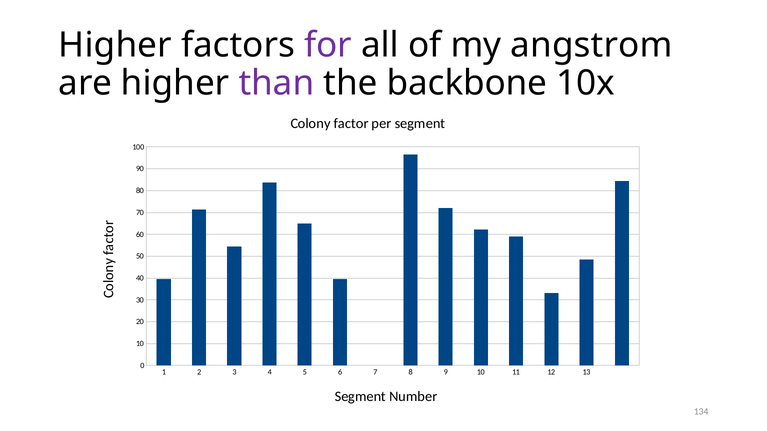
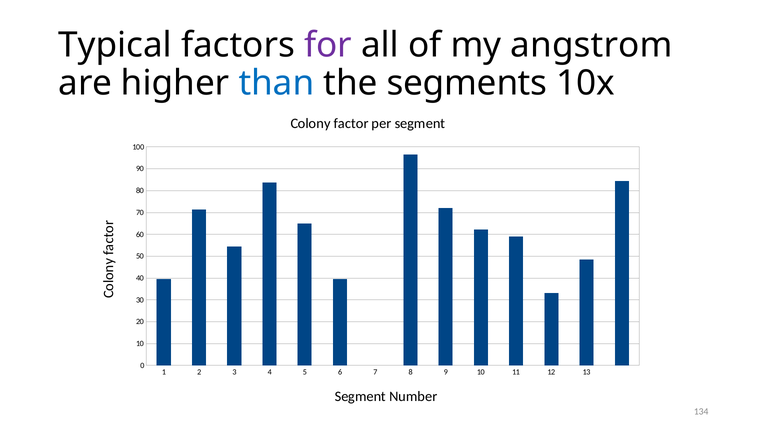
Higher: Higher -> Typical (115, 45)
than colour: purple -> blue (276, 83)
backbone: backbone -> segments (467, 83)
